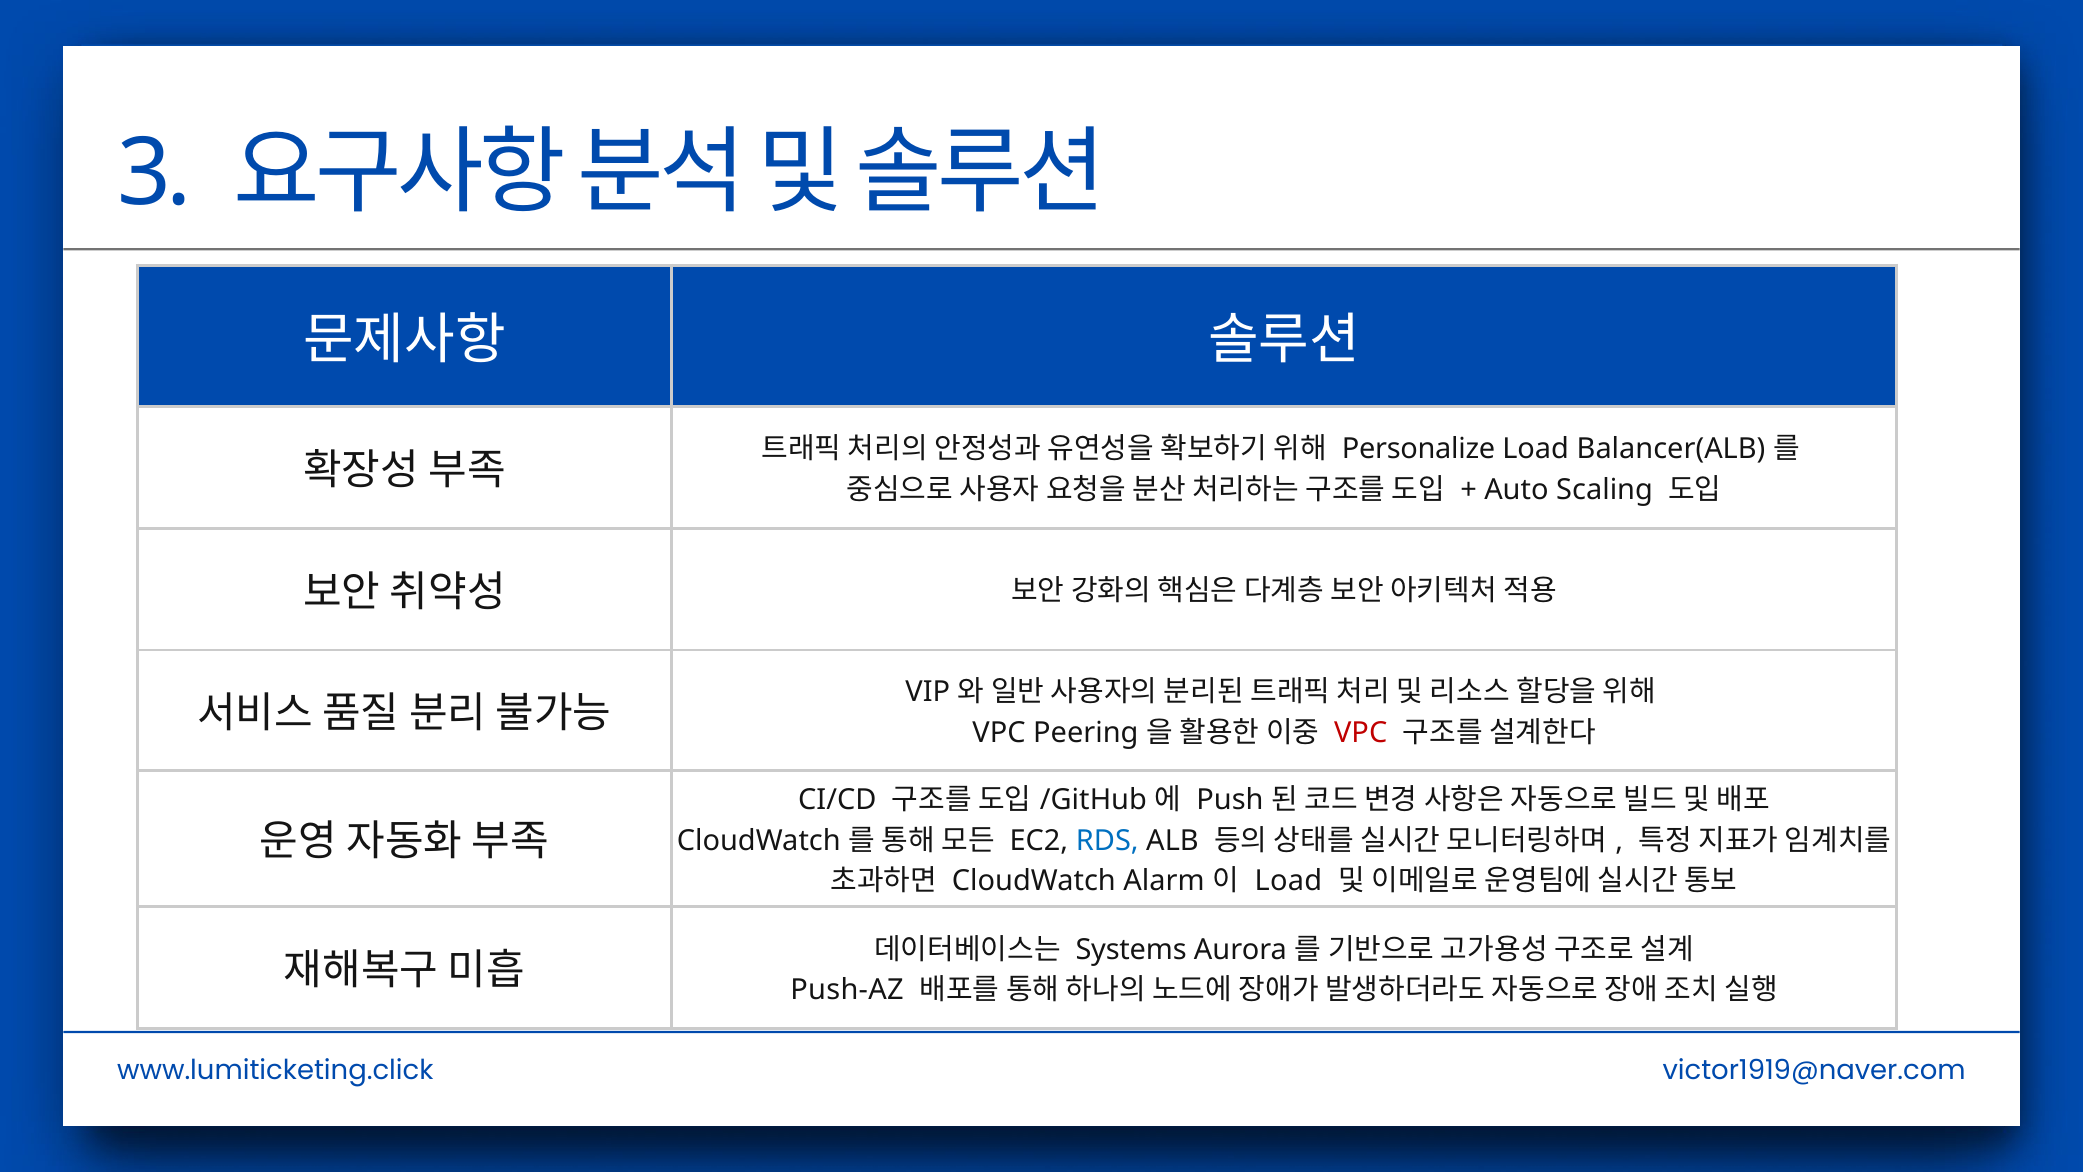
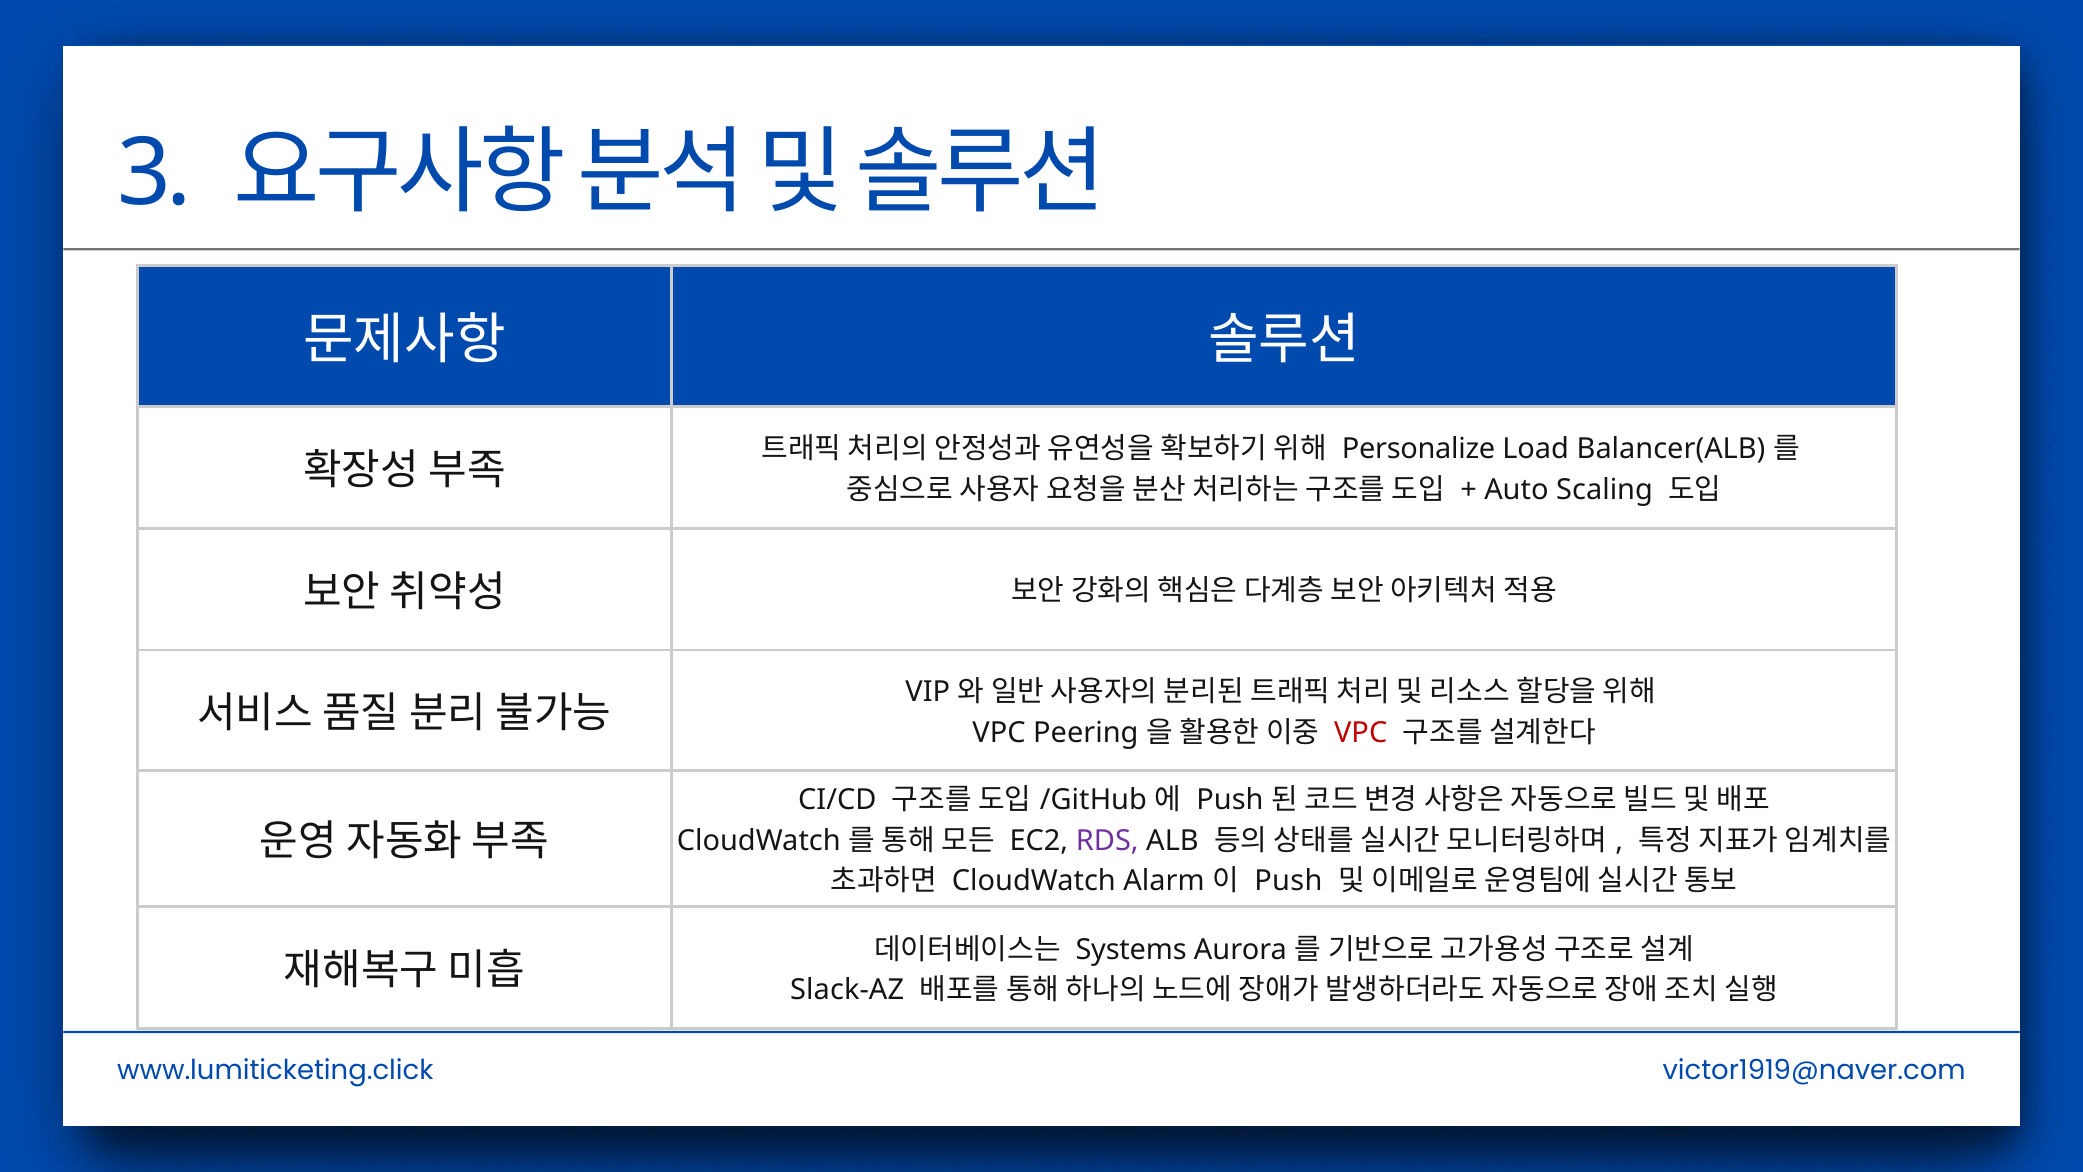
RDS colour: blue -> purple (1107, 841)
Load: Load -> Push (1288, 881)
Push-AZ: Push-AZ -> Slack-AZ (847, 990)
